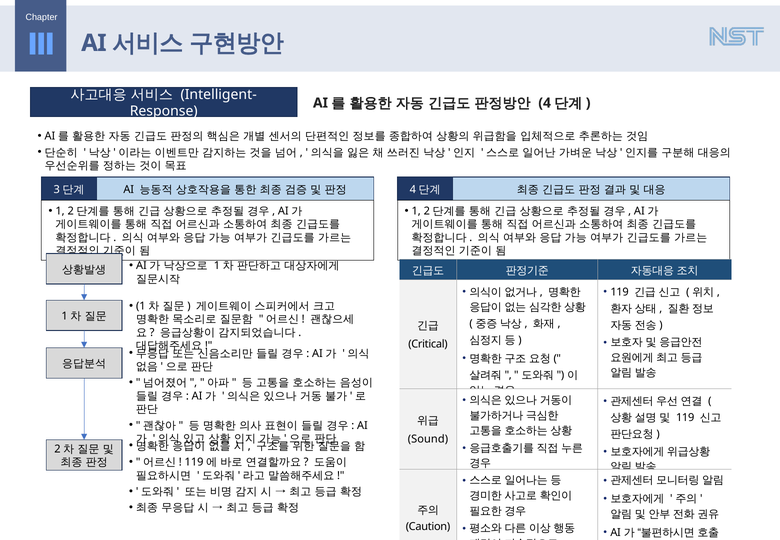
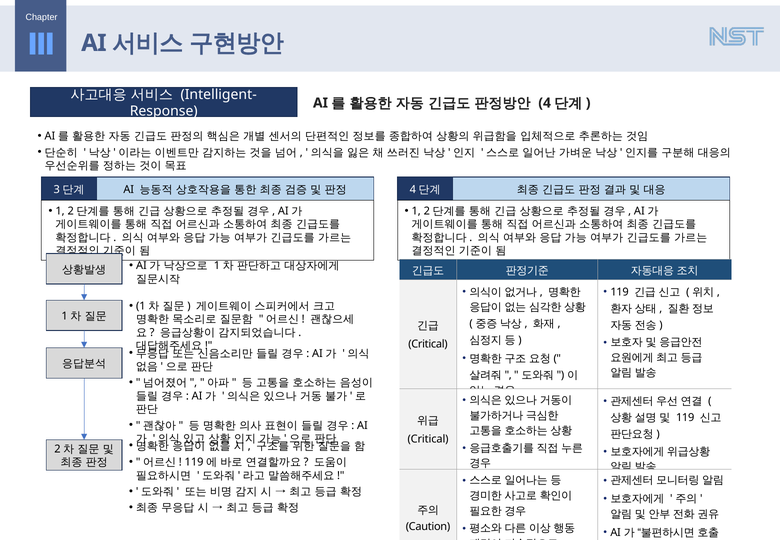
Sound: Sound -> Critical (428, 439)
